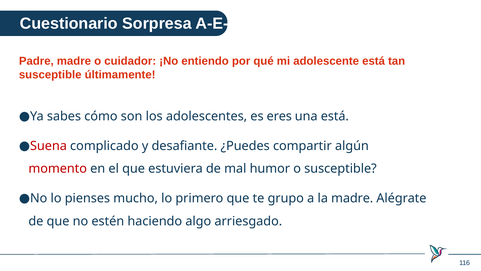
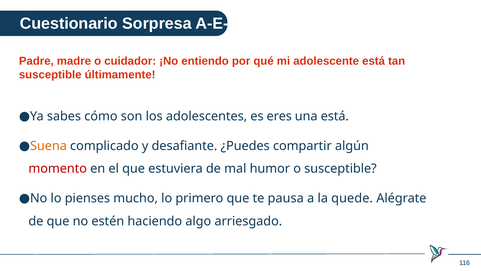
Suena colour: red -> orange (48, 146)
grupo: grupo -> pausa (286, 198)
la madre: madre -> quede (352, 198)
